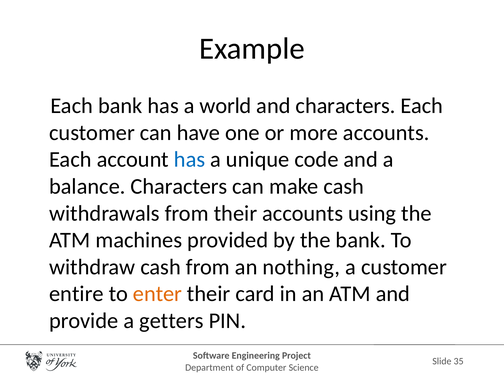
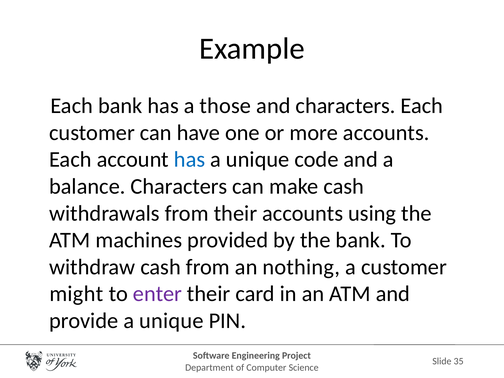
world: world -> those (225, 106)
entire: entire -> might (76, 294)
enter colour: orange -> purple (157, 294)
provide a getters: getters -> unique (171, 321)
